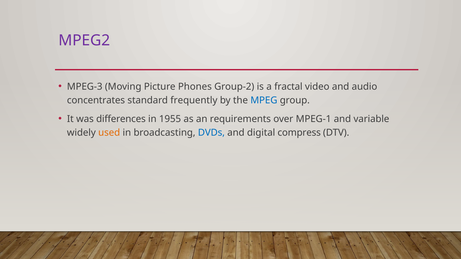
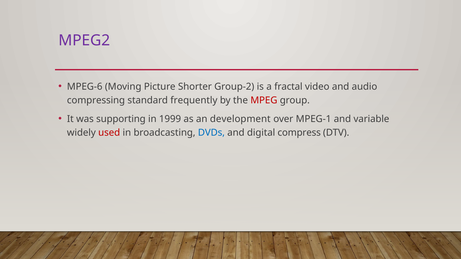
MPEG-3: MPEG-3 -> MPEG-6 (85, 87)
Phones: Phones -> Shorter (195, 87)
concentrates: concentrates -> compressing (96, 101)
MPEG colour: blue -> red (264, 101)
differences: differences -> supporting (121, 119)
1955: 1955 -> 1999 (170, 119)
requirements: requirements -> development (240, 119)
used colour: orange -> red (109, 133)
